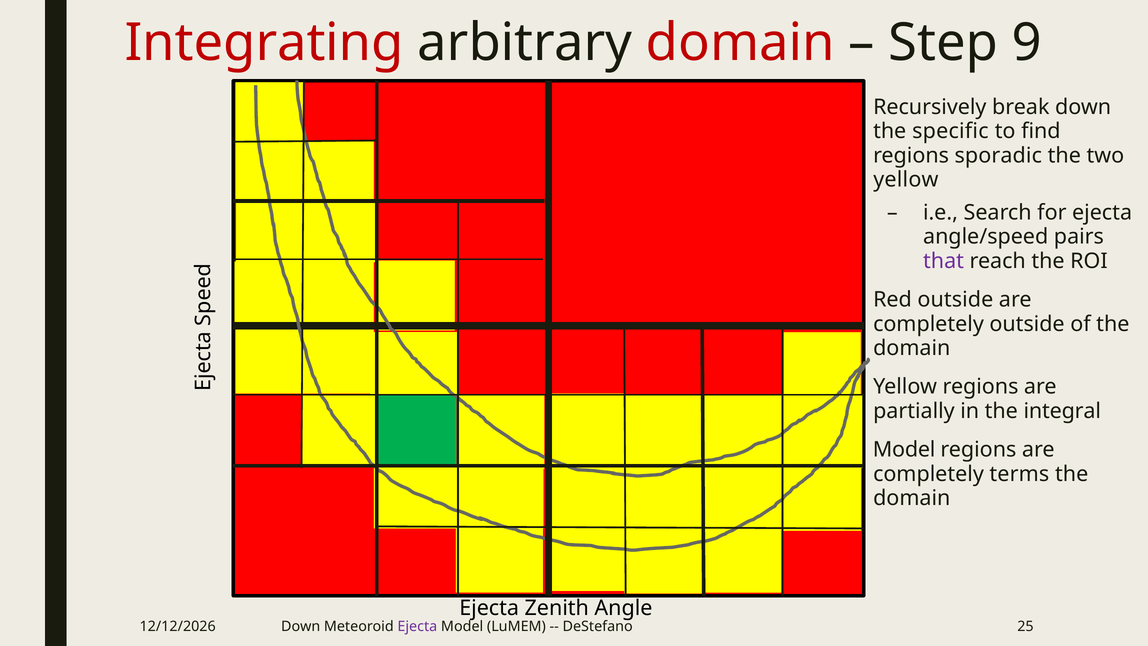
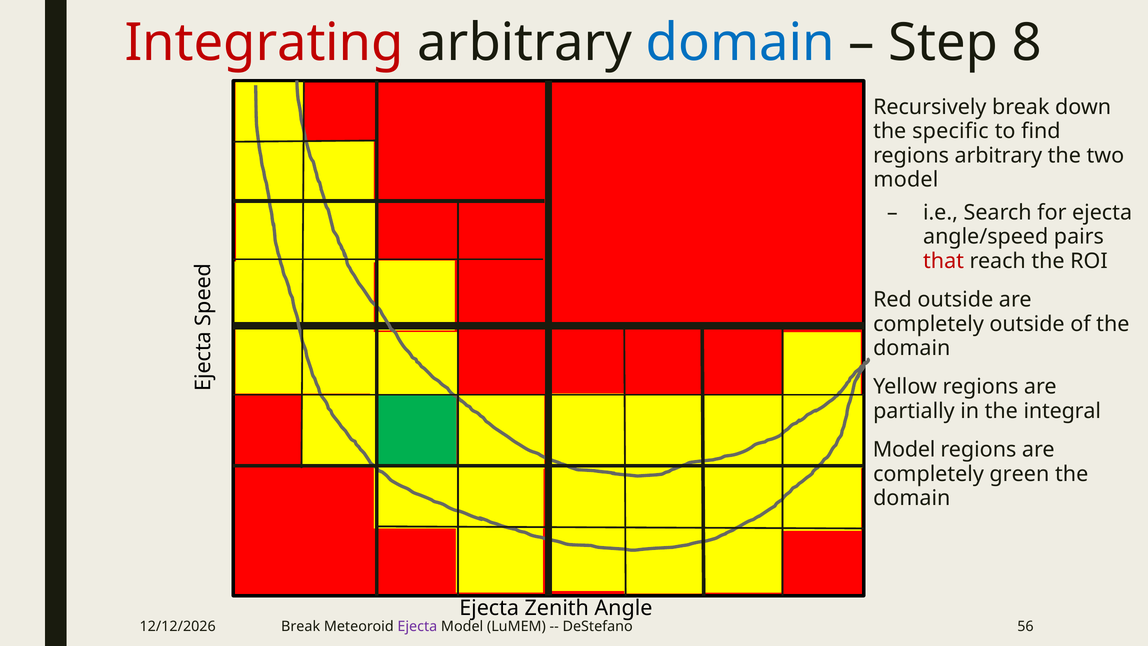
domain colour: red -> blue (740, 43)
9: 9 -> 8 (1027, 43)
regions sporadic: sporadic -> arbitrary (998, 155)
yellow: yellow -> model (906, 180)
that colour: purple -> red (944, 261)
terms: terms -> green (1019, 474)
Down: Down -> Break (301, 627)
25: 25 -> 56 (1025, 627)
